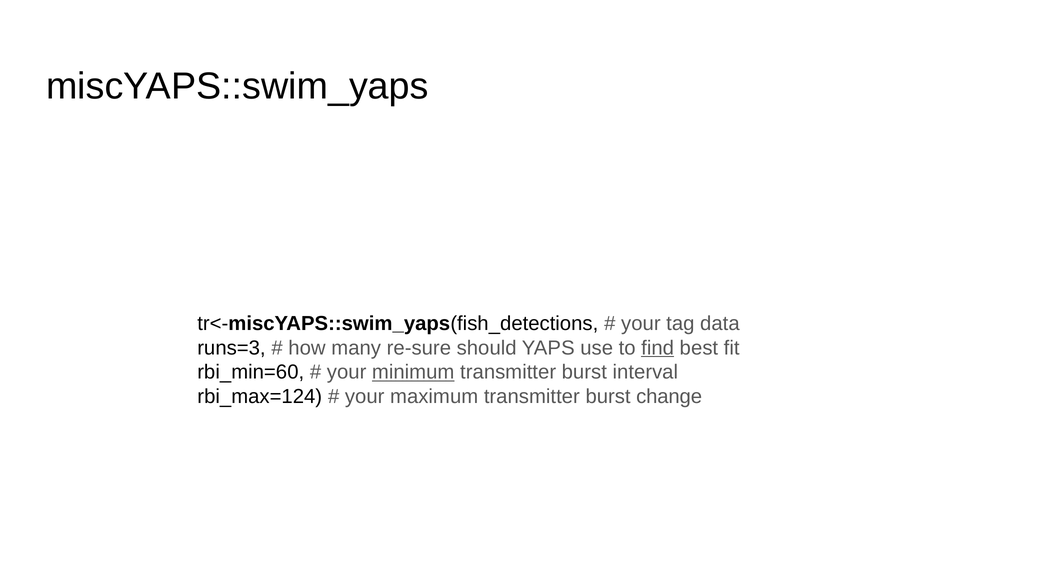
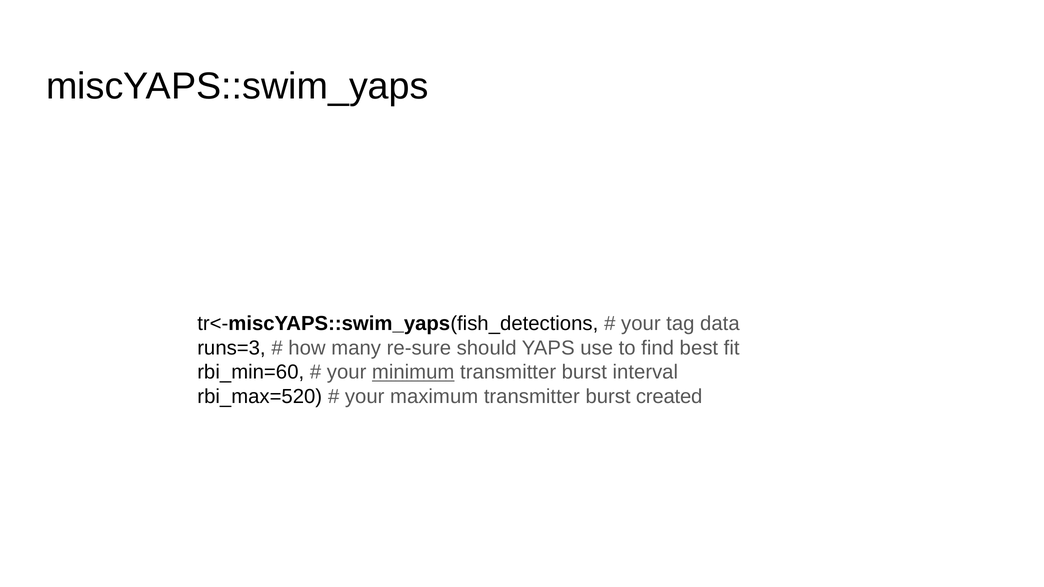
find underline: present -> none (658, 348)
rbi_max=124: rbi_max=124 -> rbi_max=520 (260, 397)
change: change -> created (669, 397)
